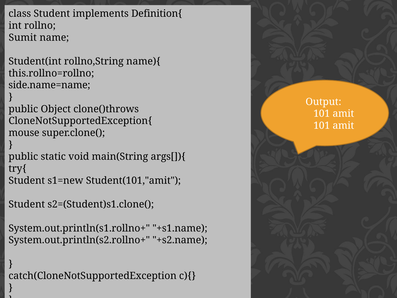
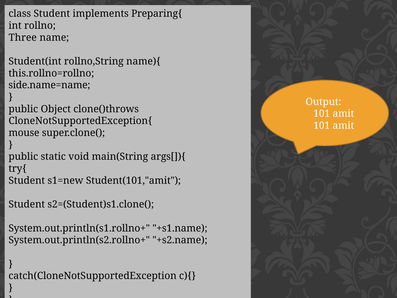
Definition{: Definition{ -> Preparing{ (157, 14)
Sumit: Sumit -> Three (23, 37)
